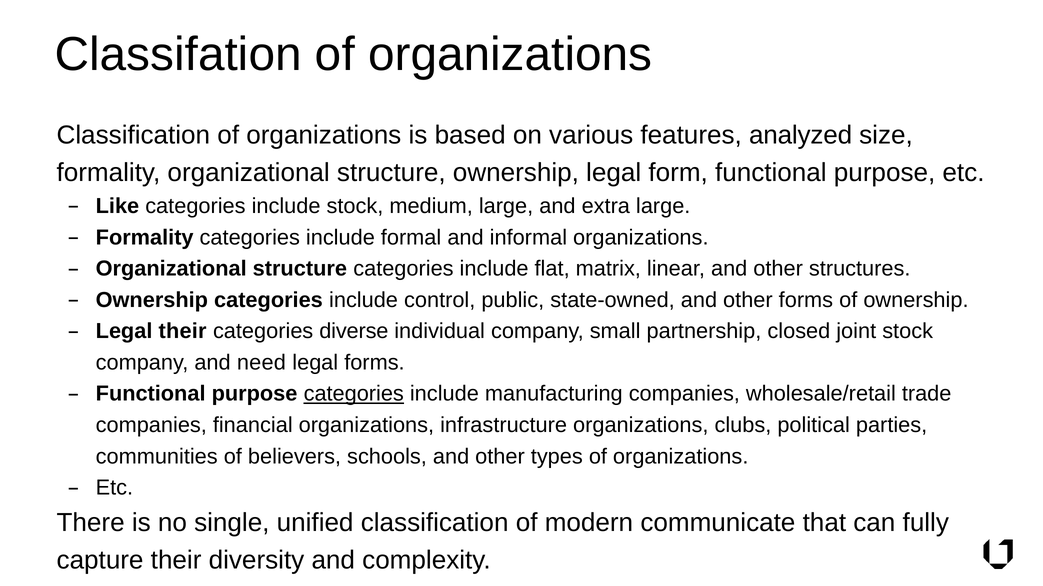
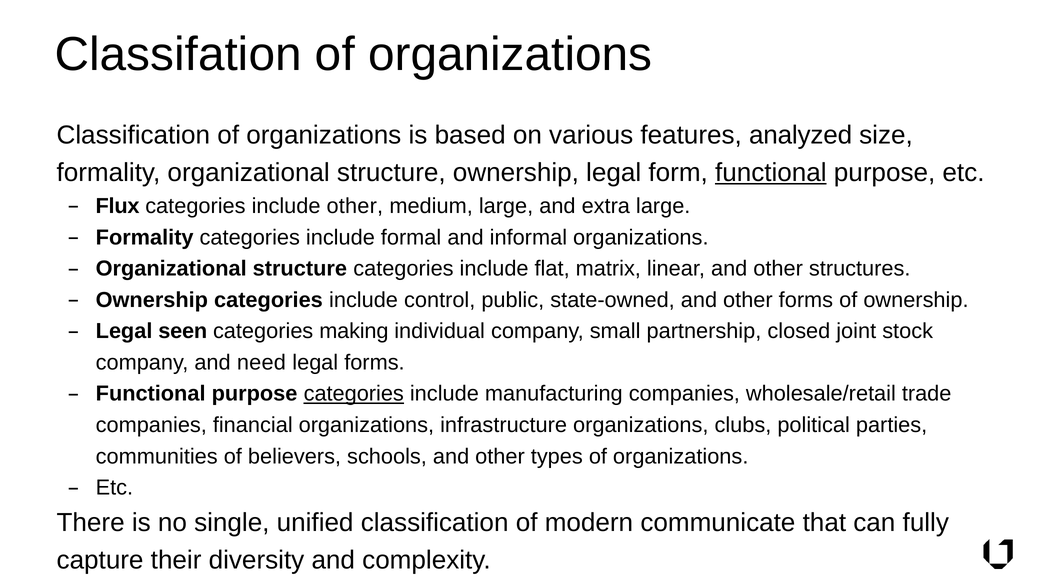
functional underline: none -> present (771, 173)
Like: Like -> Flux (118, 206)
include stock: stock -> other (355, 206)
Legal their: their -> seen (183, 332)
diverse: diverse -> making (354, 332)
